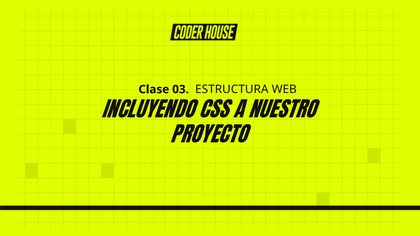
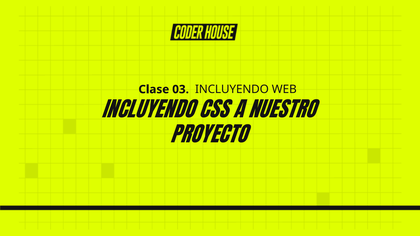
03 ESTRUCTURA: ESTRUCTURA -> INCLUYENDO (232, 89)
